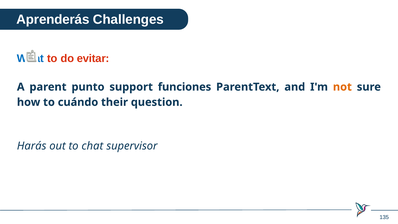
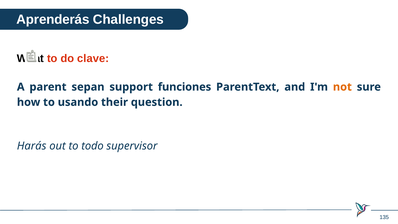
What colour: blue -> black (30, 58)
evitar: evitar -> clave (93, 58)
punto: punto -> sepan (88, 87)
cuándo: cuándo -> usando (78, 102)
chat: chat -> todo (92, 146)
